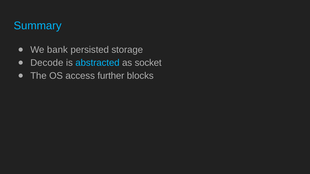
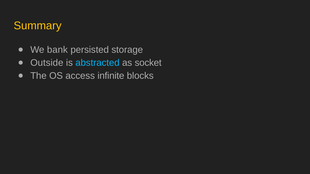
Summary colour: light blue -> yellow (38, 26)
Decode: Decode -> Outside (47, 63)
further: further -> infinite (111, 76)
